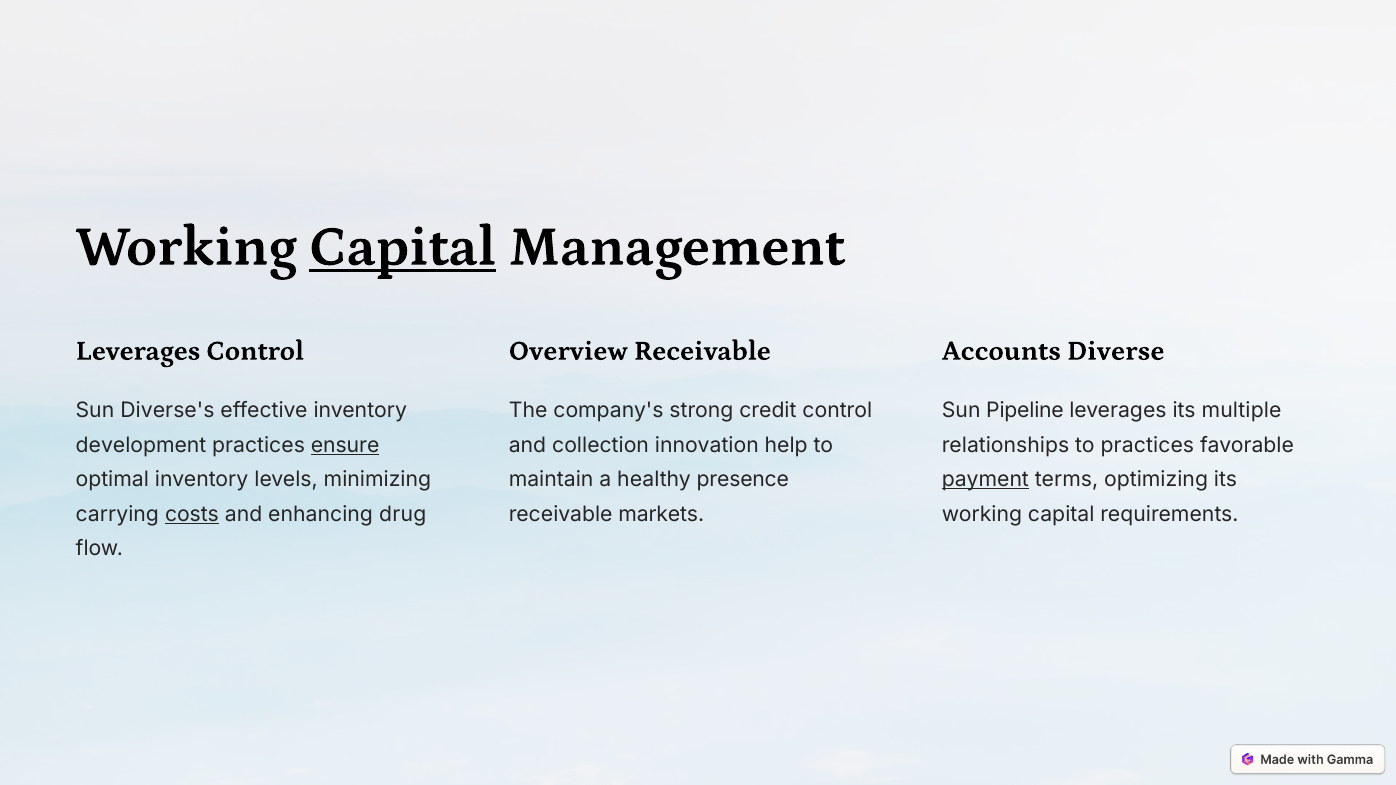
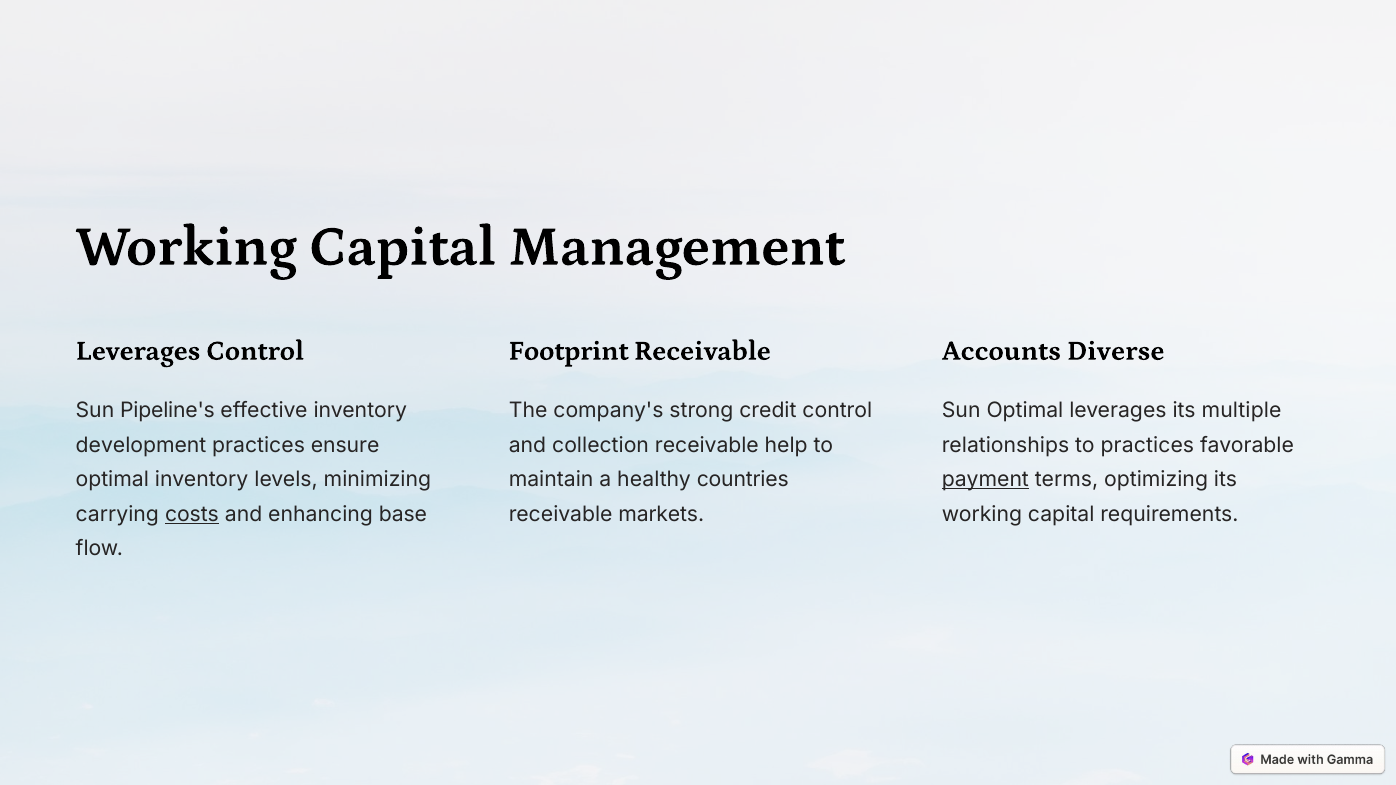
Capital underline: present -> none (403, 246)
Overview: Overview -> Footprint (568, 351)
Diverse's: Diverse's -> Pipeline's (168, 411)
Sun Pipeline: Pipeline -> Optimal (1025, 411)
ensure underline: present -> none (345, 445)
collection innovation: innovation -> receivable (707, 445)
presence: presence -> countries (743, 480)
drug: drug -> base (403, 514)
